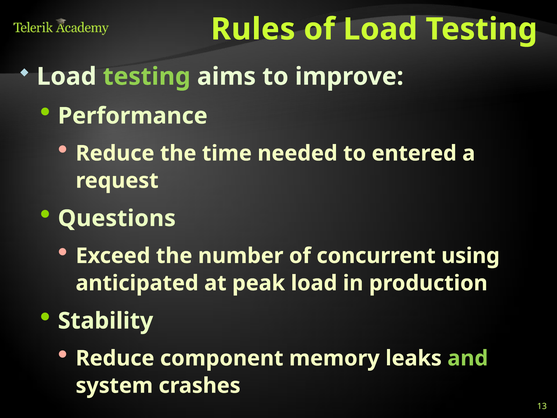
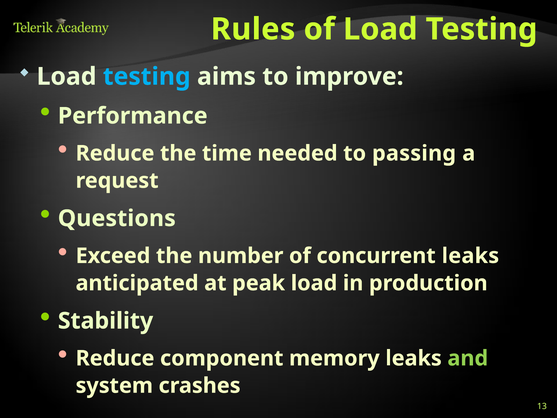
testing colour: light green -> light blue (147, 76)
entered: entered -> passing (414, 153)
concurrent using: using -> leaks (470, 256)
